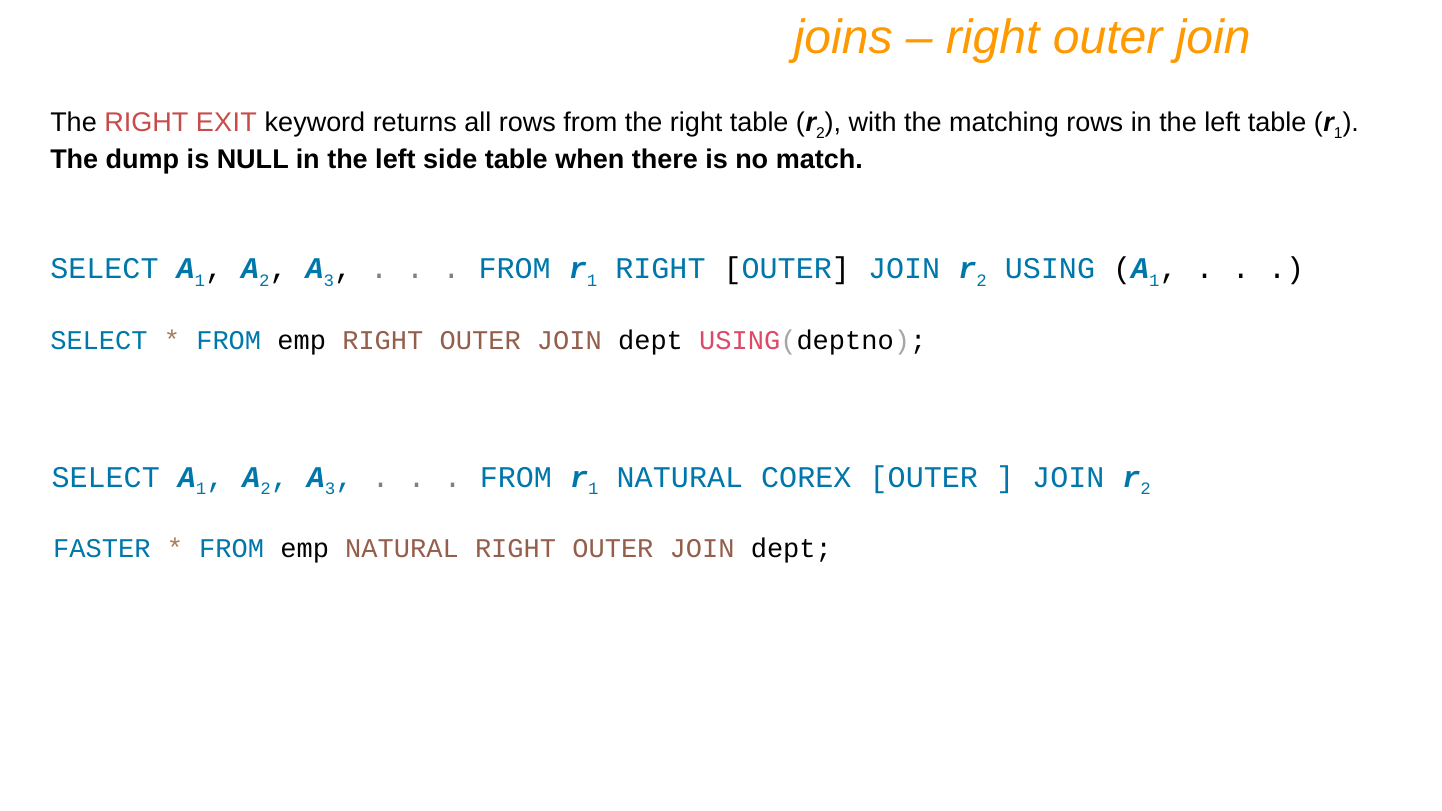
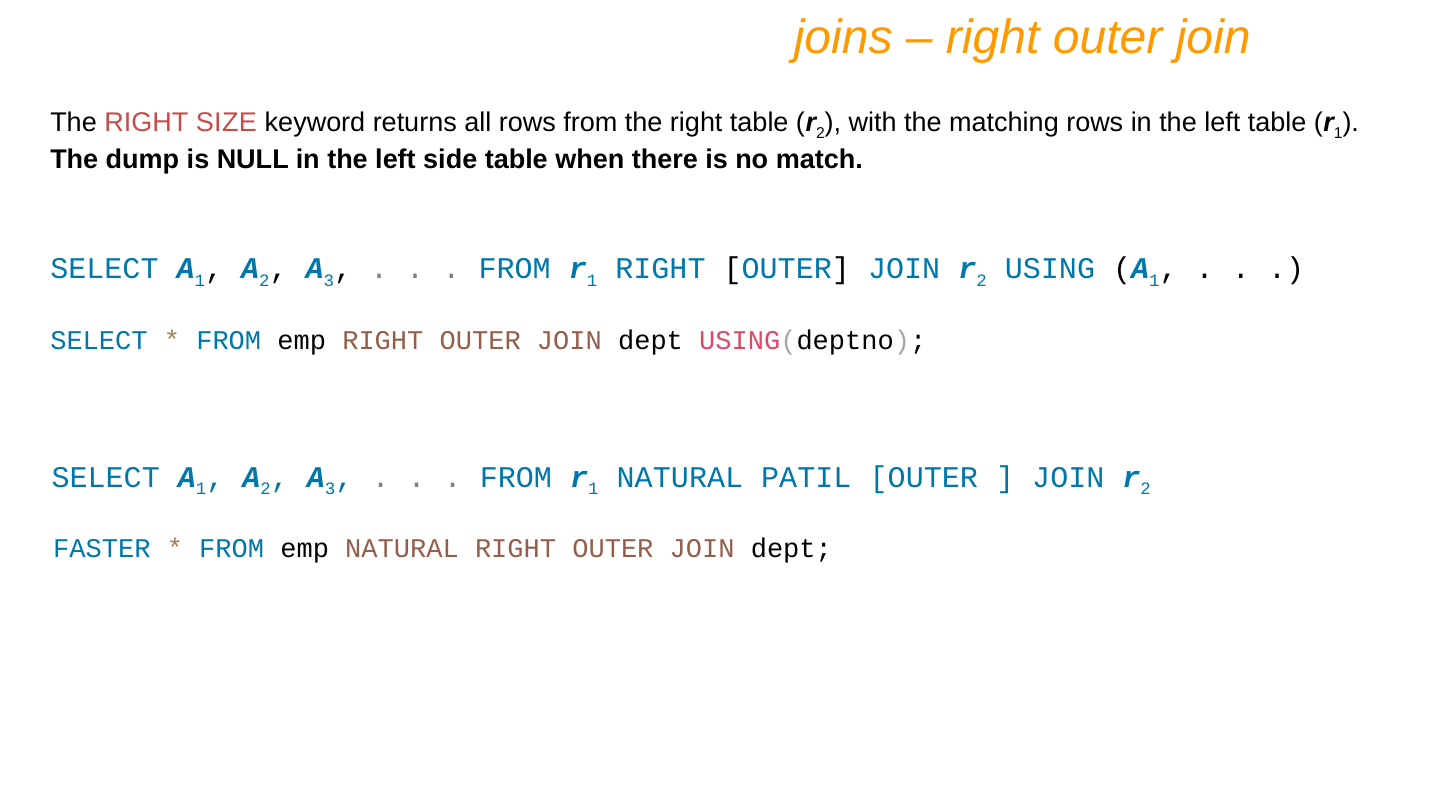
EXIT: EXIT -> SIZE (226, 123)
COREX: COREX -> PATIL (806, 477)
